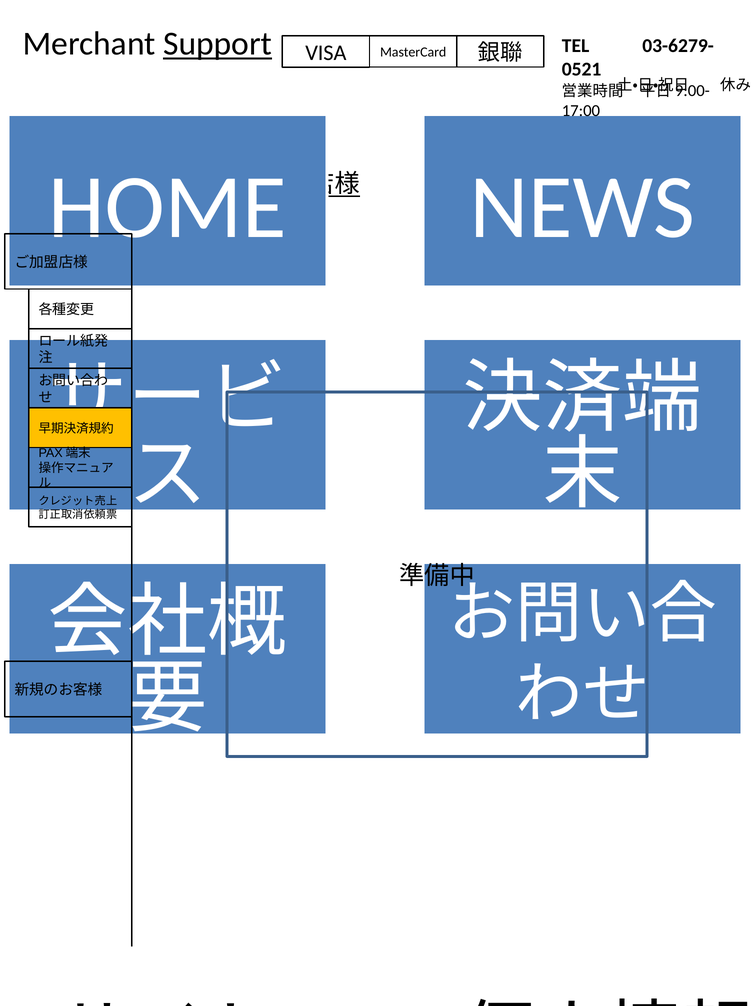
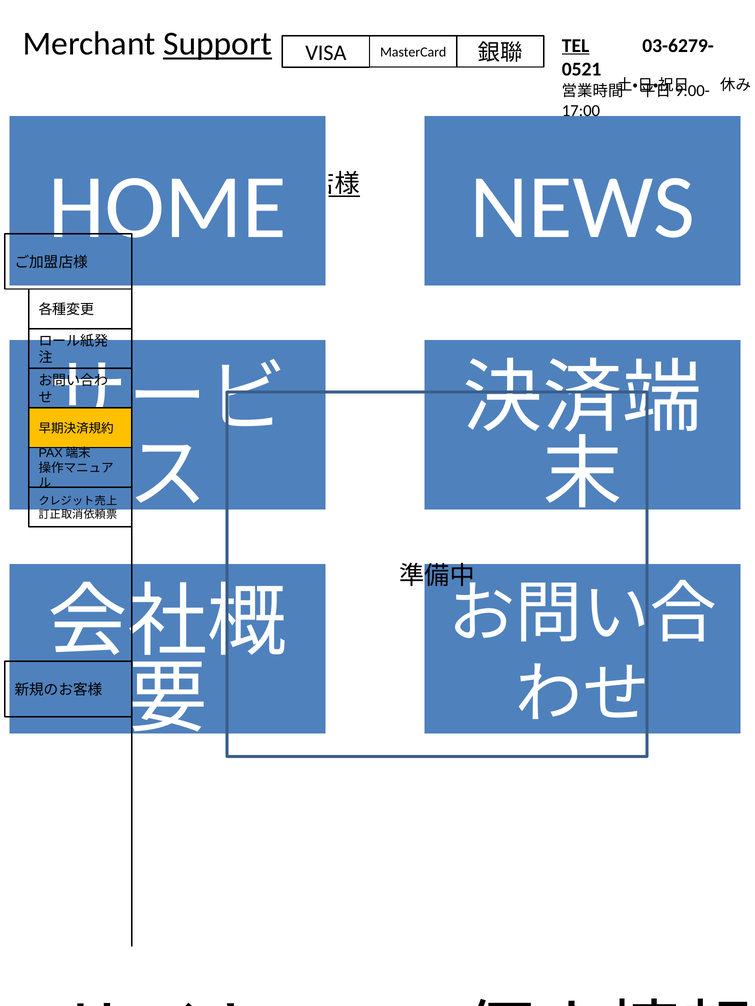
TEL underline: none -> present (576, 46)
